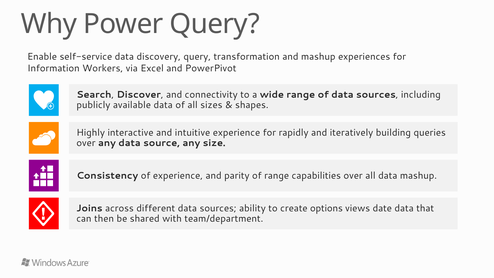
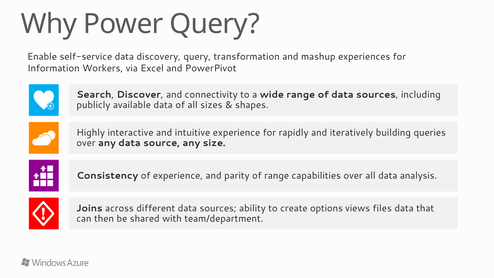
data mashup: mashup -> analysis (418, 175)
date: date -> files (382, 208)
